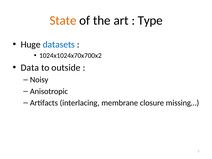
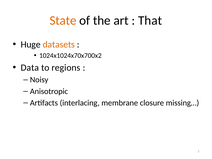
Type: Type -> That (150, 21)
datasets colour: blue -> orange (59, 44)
outside: outside -> regions (66, 68)
